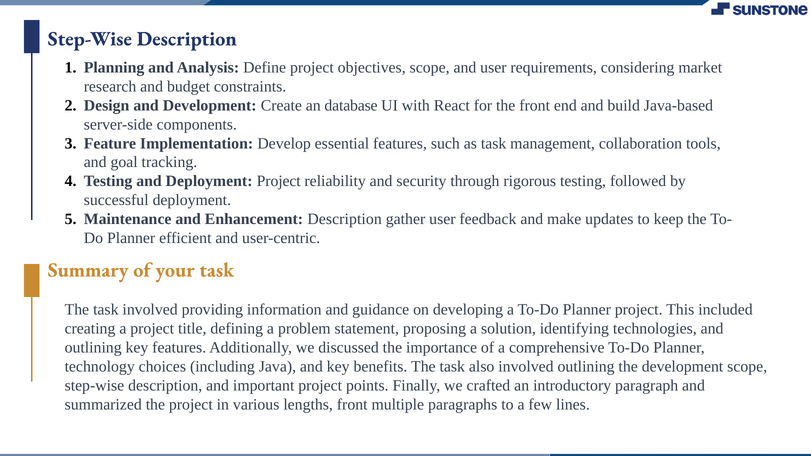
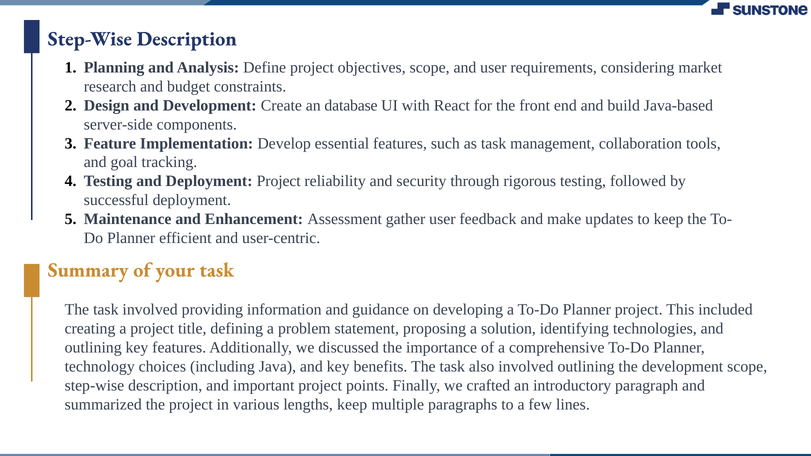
Enhancement Description: Description -> Assessment (345, 219)
lengths front: front -> keep (352, 405)
